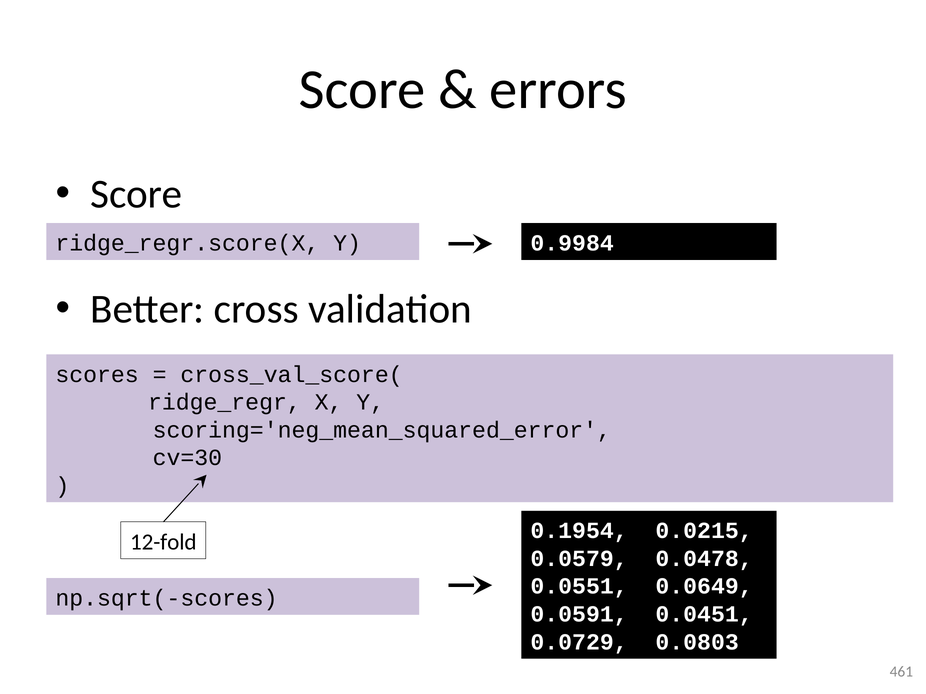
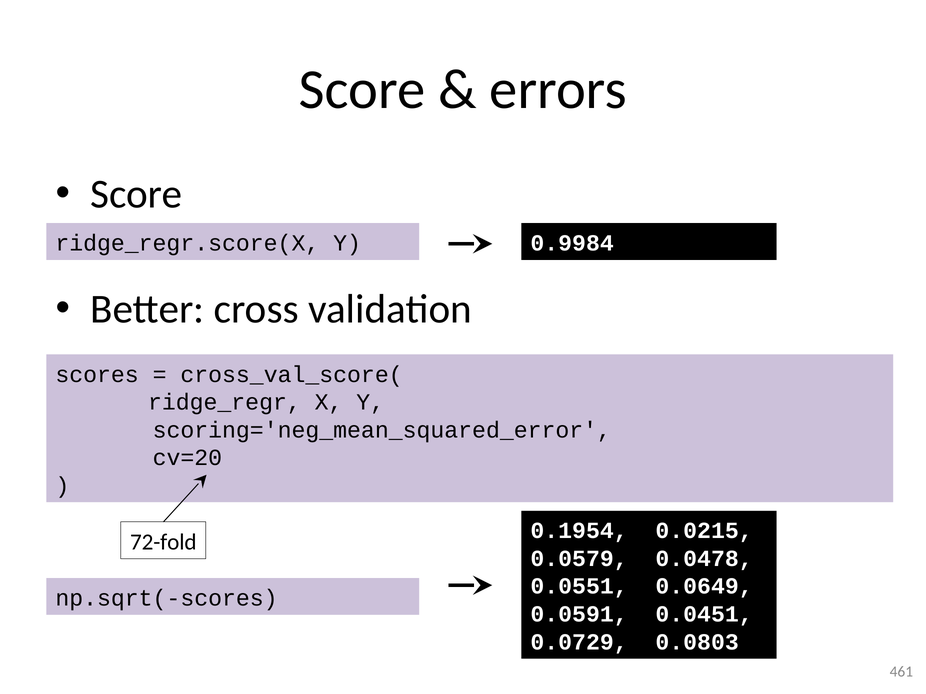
cv=30: cv=30 -> cv=20 (187, 458)
12-fold: 12-fold -> 72-fold (163, 542)
